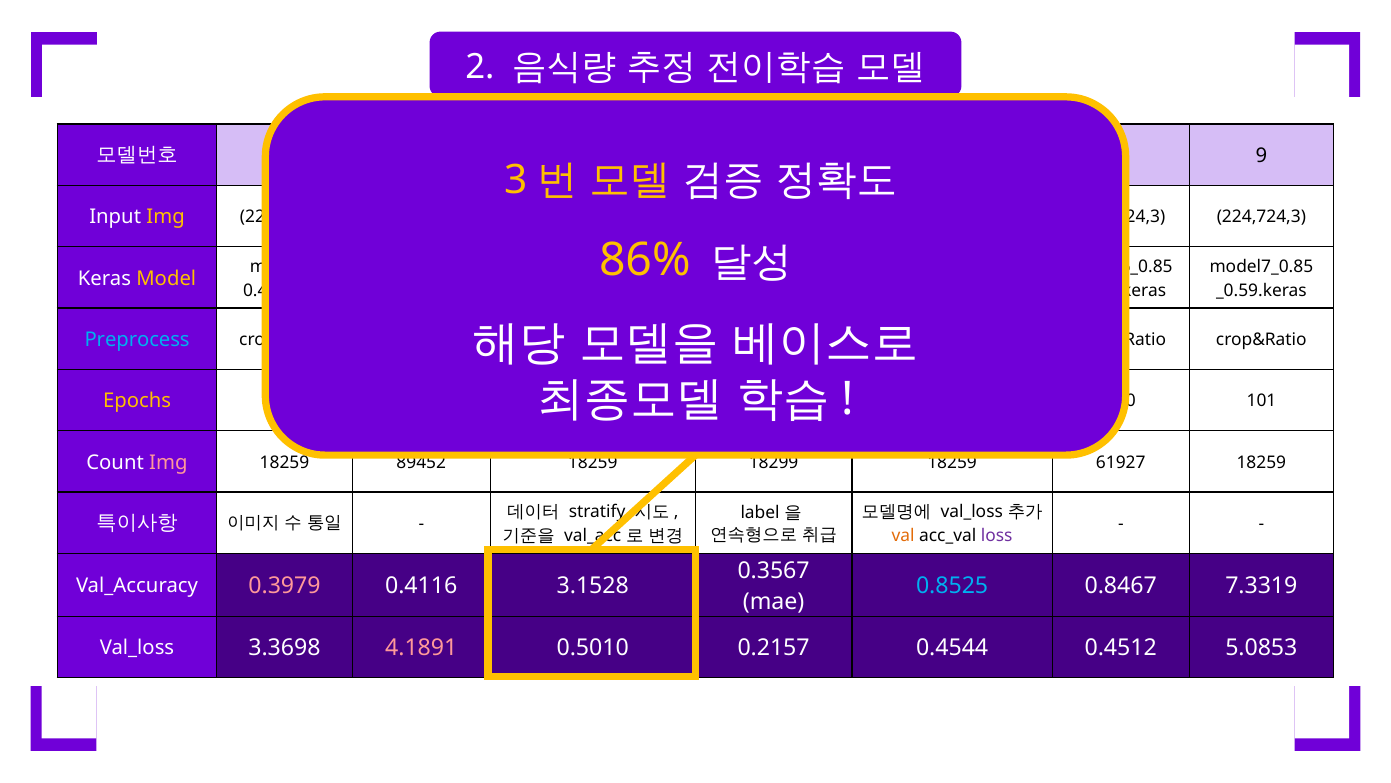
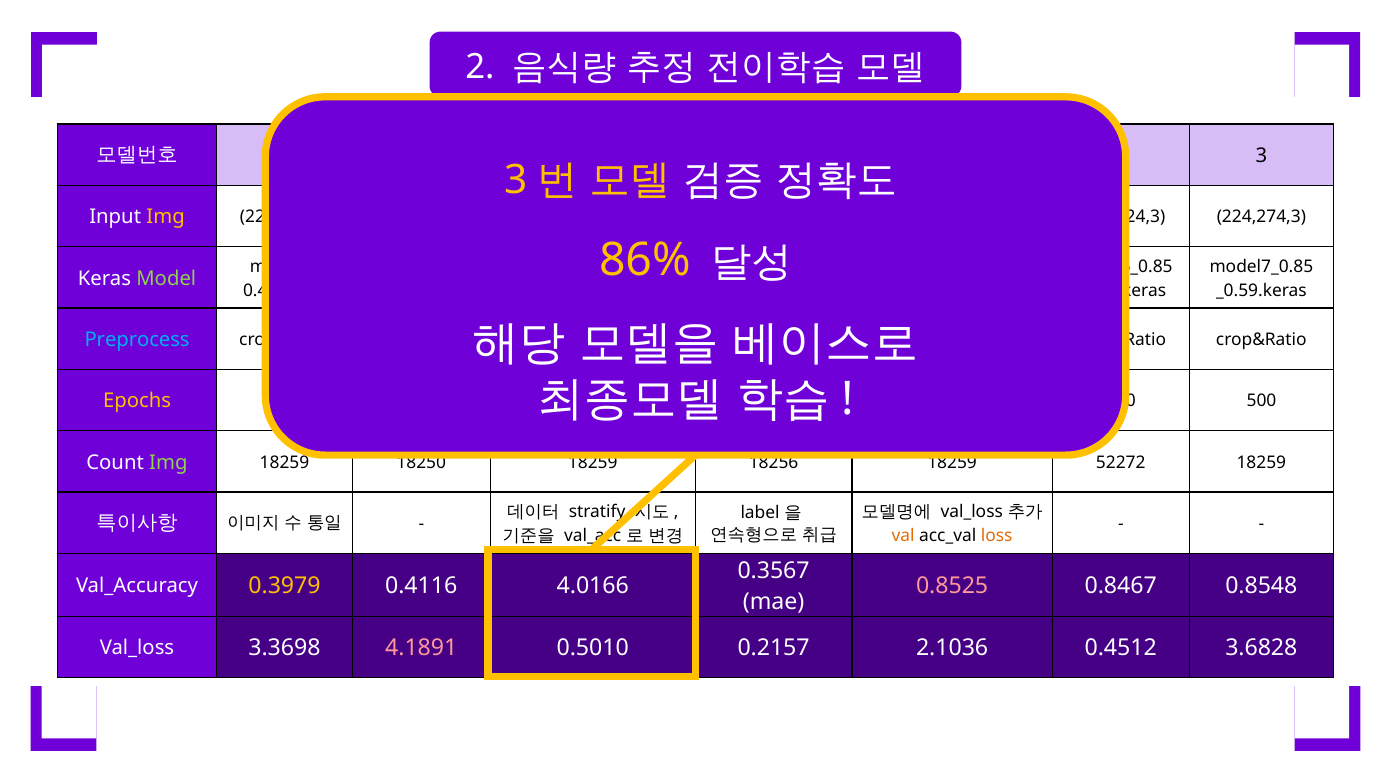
9: 9 -> 3 (1262, 156)
224,724,3: 224,724,3 -> 224,274,3 (1261, 217)
Model colour: yellow -> light green (166, 278)
101: 101 -> 500 (1261, 401)
Img colour: pink -> light green (168, 462)
89452: 89452 -> 18250 (421, 462)
18299: 18299 -> 18256 (774, 462)
61927: 61927 -> 52272 (1121, 462)
loss colour: purple -> orange (997, 535)
0.8525 colour: light blue -> pink (952, 586)
7.3319: 7.3319 -> 0.8548 (1261, 586)
0.3979 colour: pink -> yellow (285, 586)
3.1528: 3.1528 -> 4.0166 (593, 586)
0.4544: 0.4544 -> 2.1036 (952, 648)
5.0853: 5.0853 -> 3.6828 (1261, 648)
